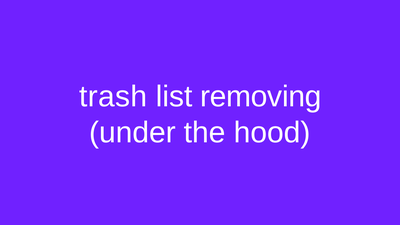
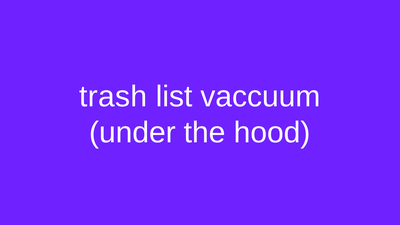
removing: removing -> vaccuum (261, 97)
